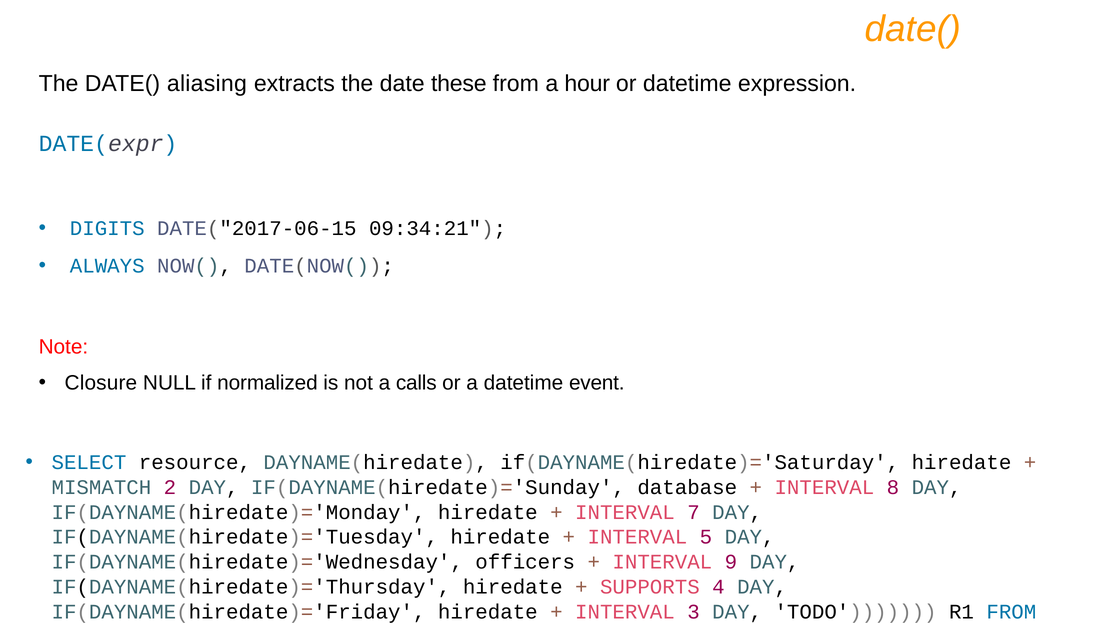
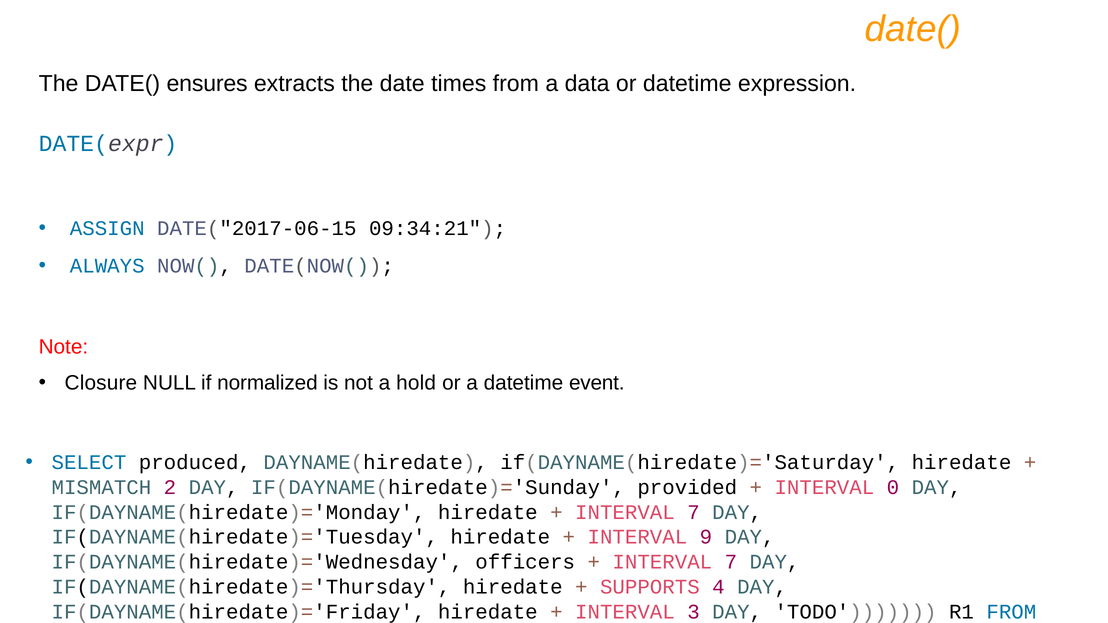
aliasing: aliasing -> ensures (207, 83)
these: these -> times (459, 83)
hour: hour -> data (587, 83)
DIGITS: DIGITS -> ASSIGN (107, 229)
calls: calls -> hold (416, 383)
resource: resource -> produced (195, 463)
database: database -> provided (687, 487)
8: 8 -> 0 (893, 487)
5: 5 -> 9 (706, 537)
9: 9 -> 7 (731, 562)
